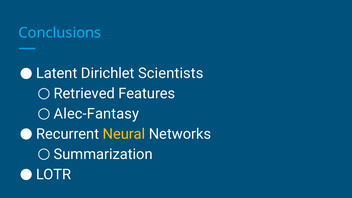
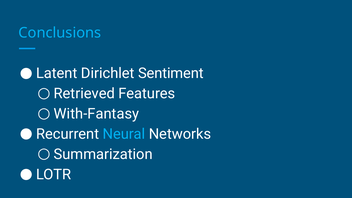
Scientists: Scientists -> Sentiment (171, 73)
Alec-Fantasy: Alec-Fantasy -> With-Fantasy (96, 114)
Neural colour: yellow -> light blue (124, 134)
